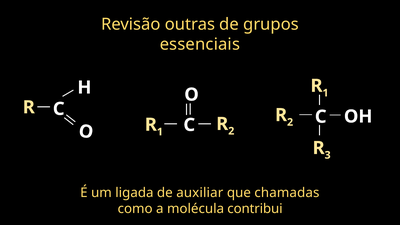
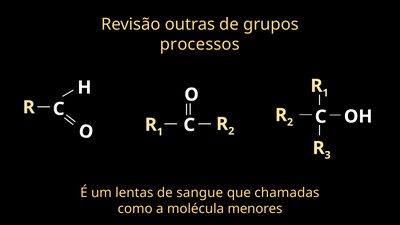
essenciais: essenciais -> processos (200, 44)
ligada: ligada -> lentas (134, 193)
auxiliar: auxiliar -> sangue (200, 193)
contribui: contribui -> menores (255, 209)
